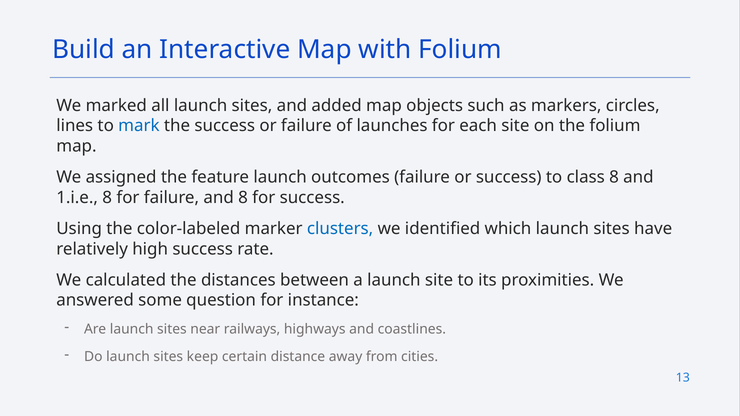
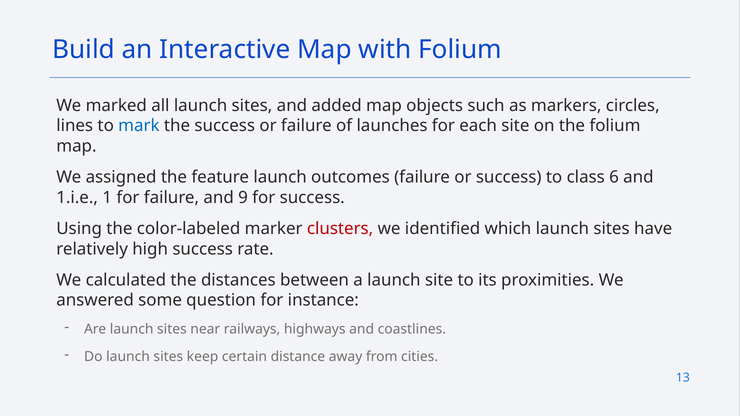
class 8: 8 -> 6 (614, 177)
1.i.e 8: 8 -> 1 (107, 198)
and 8: 8 -> 9 (243, 198)
clusters colour: blue -> red (340, 229)
